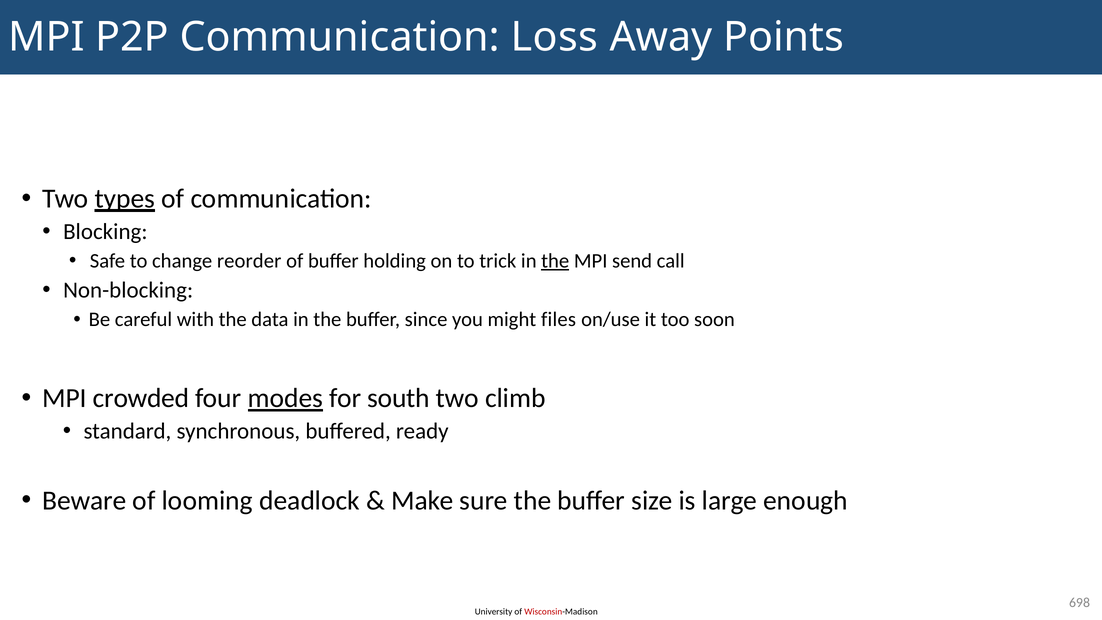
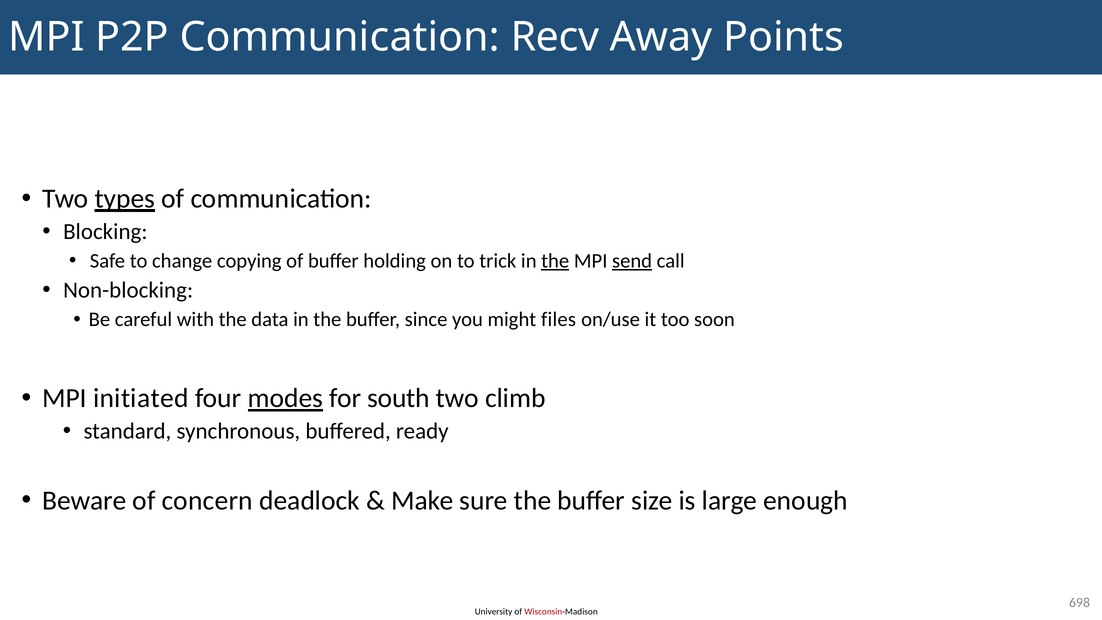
Loss: Loss -> Recv (555, 37)
reorder: reorder -> copying (249, 261)
send underline: none -> present (632, 261)
crowded: crowded -> initiated (141, 398)
looming: looming -> concern (207, 500)
